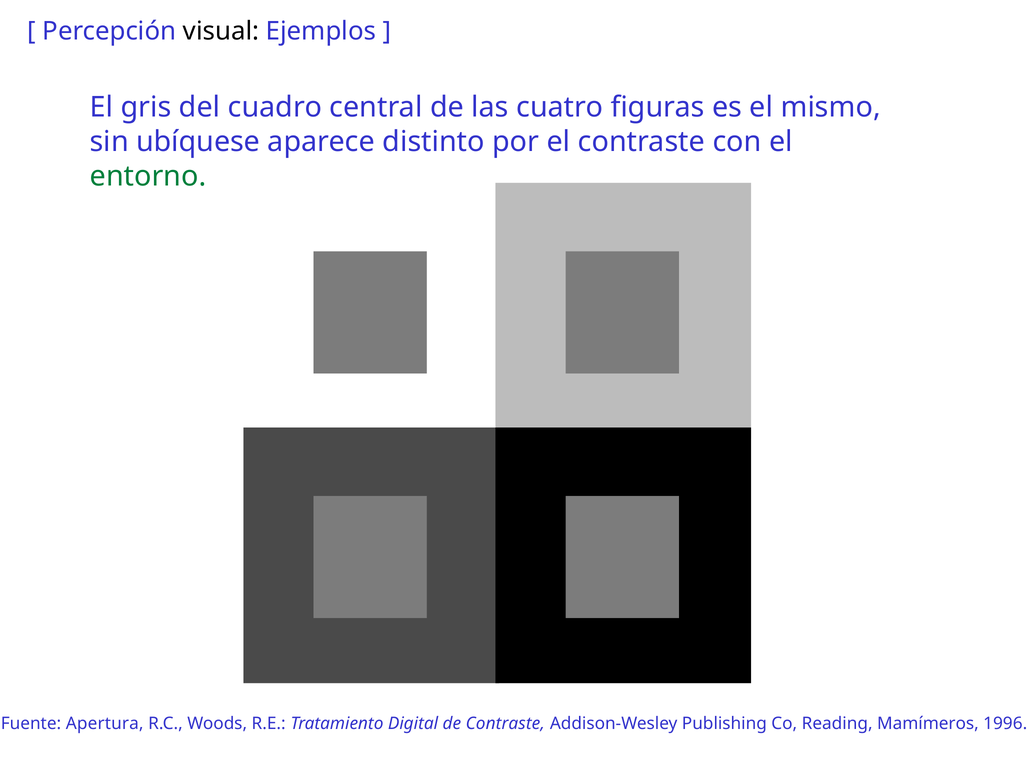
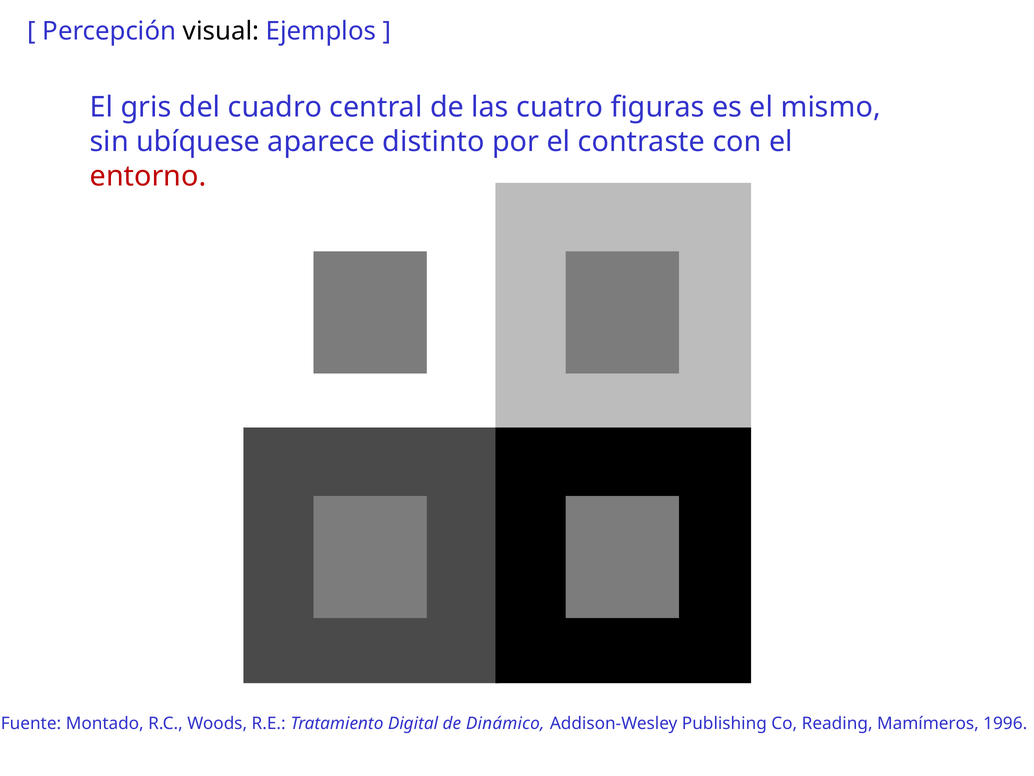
entorno colour: green -> red (148, 176)
Apertura: Apertura -> Montado (105, 723)
de Contraste: Contraste -> Dinámico (505, 723)
